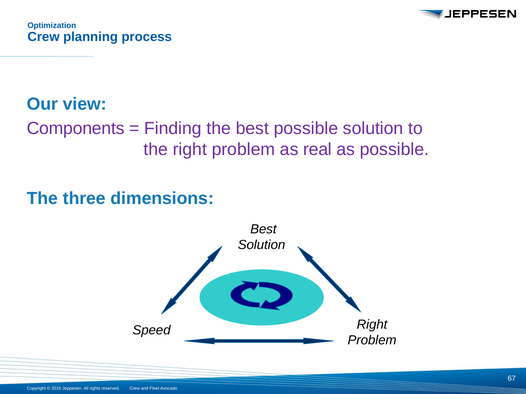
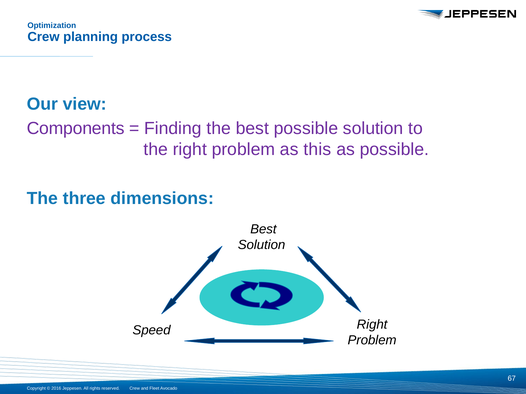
real: real -> this (317, 150)
